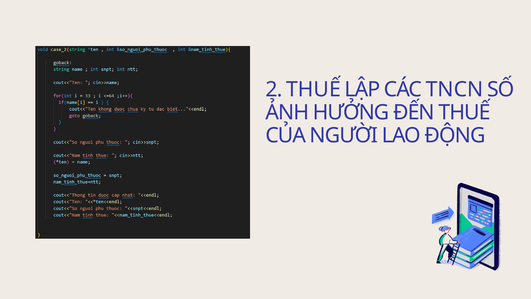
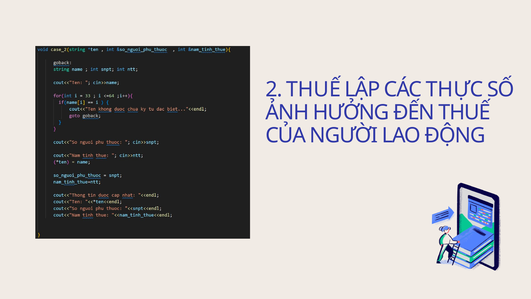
TNCN: TNCN -> THỰC (455, 89)
